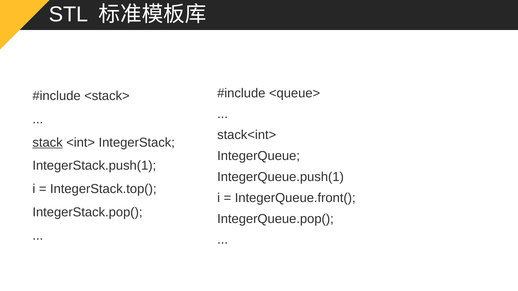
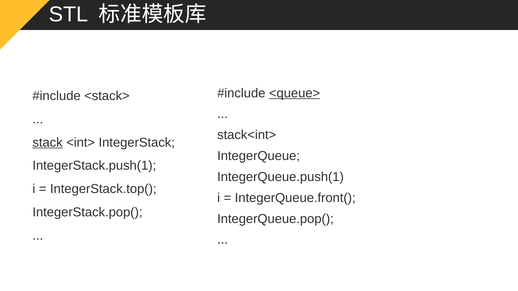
<queue> underline: none -> present (295, 93)
